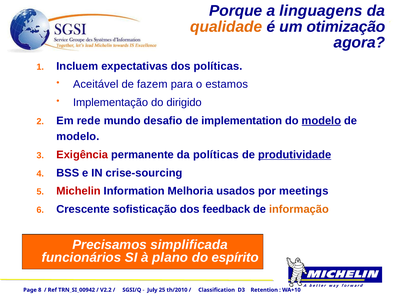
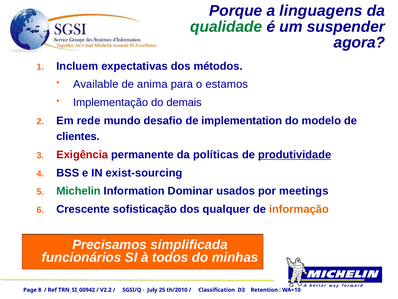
qualidade colour: orange -> green (226, 27)
otimização: otimização -> suspender (346, 27)
dos políticas: políticas -> métodos (218, 66)
Aceitável: Aceitável -> Available (96, 84)
fazem: fazem -> anima (152, 84)
dirigido: dirigido -> demais (184, 102)
modelo underline: present -> none (321, 120)
modelo: modelo -> clientes (78, 136)
crise-sourcing: crise-sourcing -> exist-sourcing (144, 173)
Michelin colour: red -> green (79, 191)
Melhoria: Melhoria -> Dominar (190, 191)
feedback: feedback -> qualquer (226, 209)
plano: plano -> todos (170, 257)
espírito: espírito -> minhas (235, 257)
